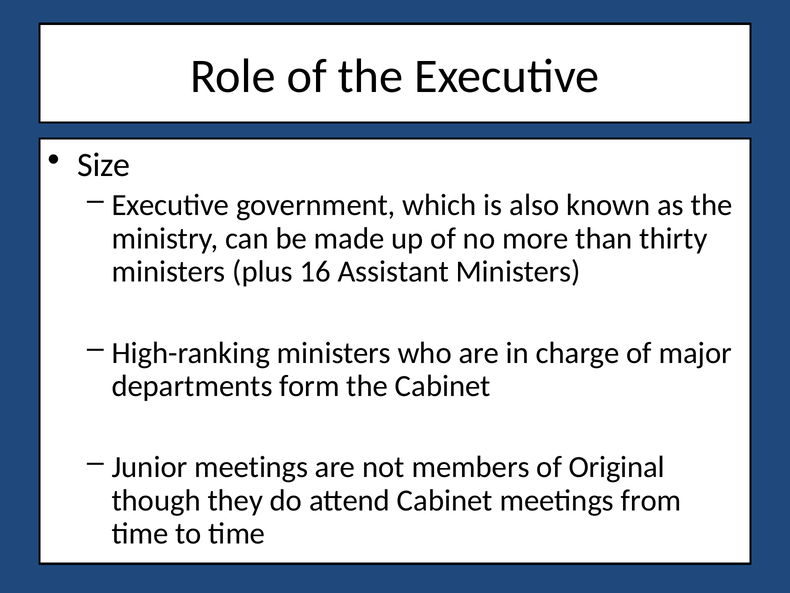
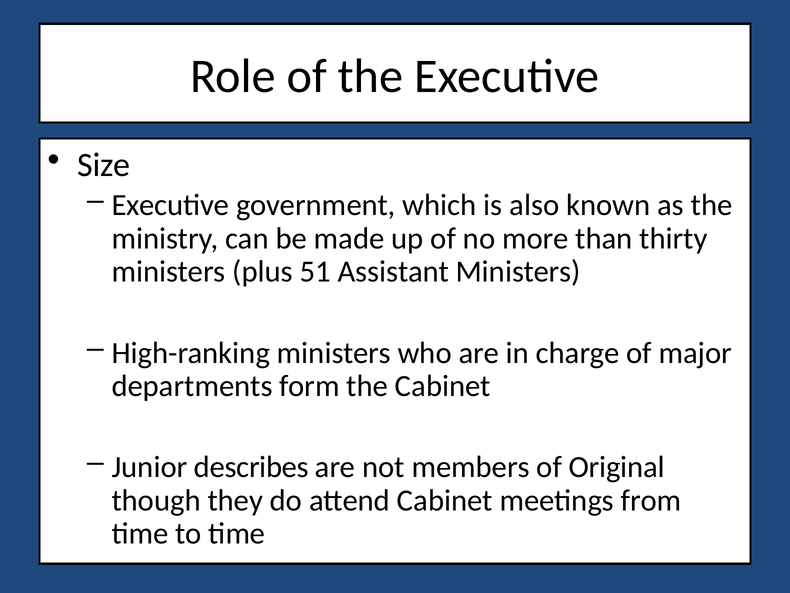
16: 16 -> 51 (315, 271)
Junior meetings: meetings -> describes (251, 467)
